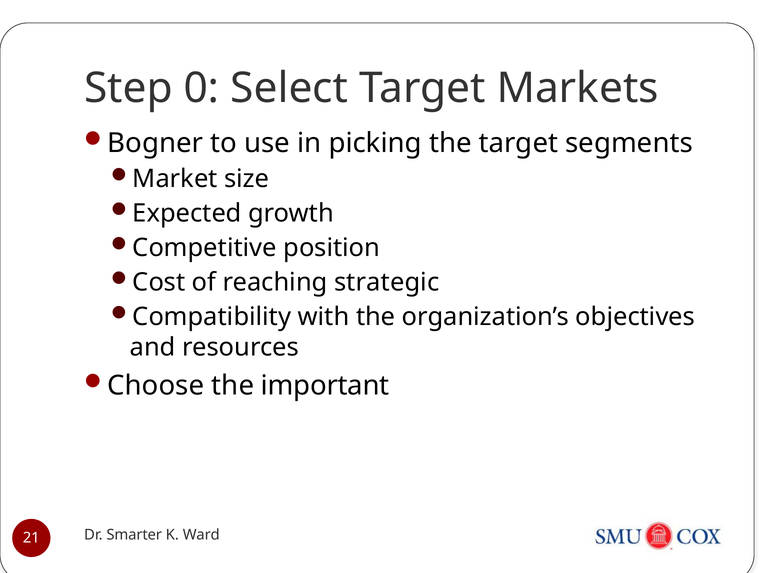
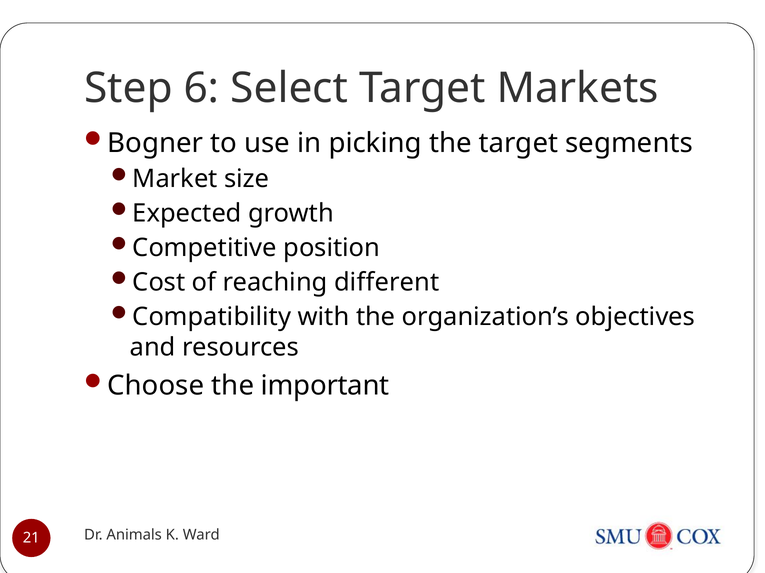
0: 0 -> 6 (202, 88)
strategic: strategic -> different (387, 283)
Smarter: Smarter -> Animals (134, 535)
